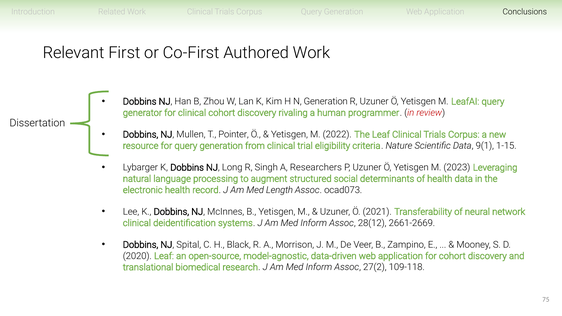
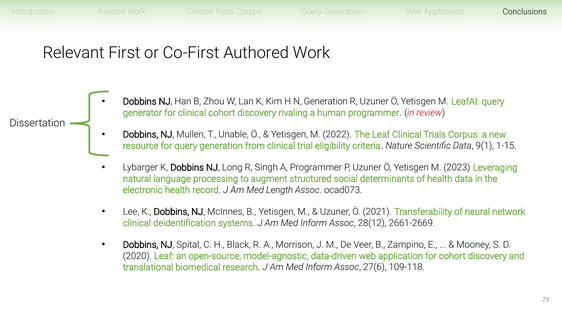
Pointer: Pointer -> Unable (234, 135)
A Researchers: Researchers -> Programmer (316, 168)
27(2: 27(2 -> 27(6 (375, 267)
